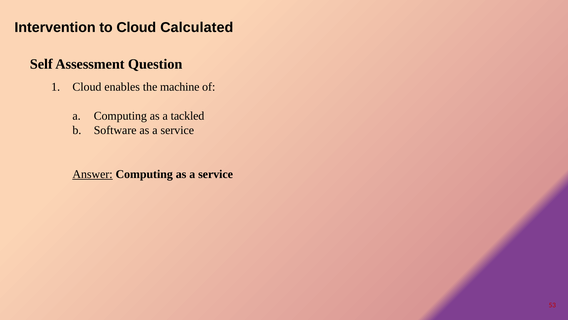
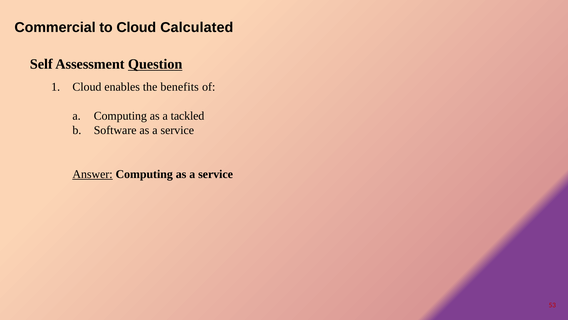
Intervention: Intervention -> Commercial (55, 27)
Question underline: none -> present (155, 64)
machine: machine -> benefits (180, 87)
